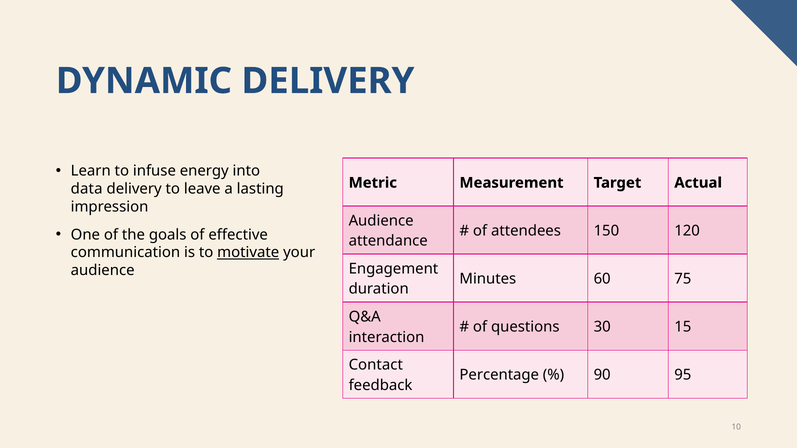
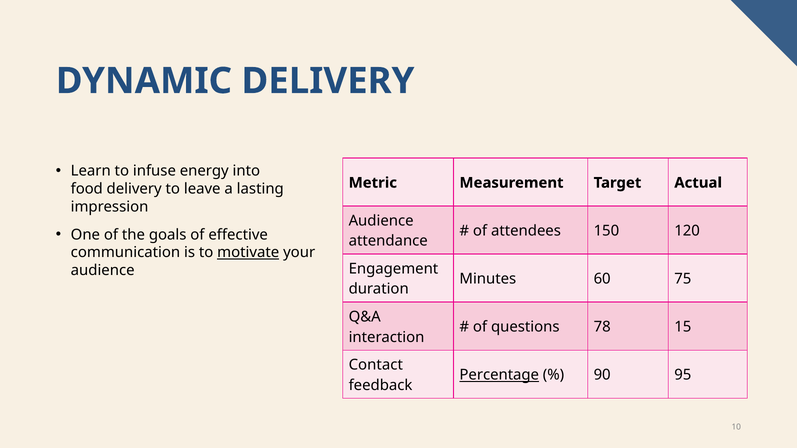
data: data -> food (87, 189)
30: 30 -> 78 (602, 327)
Percentage underline: none -> present (499, 375)
